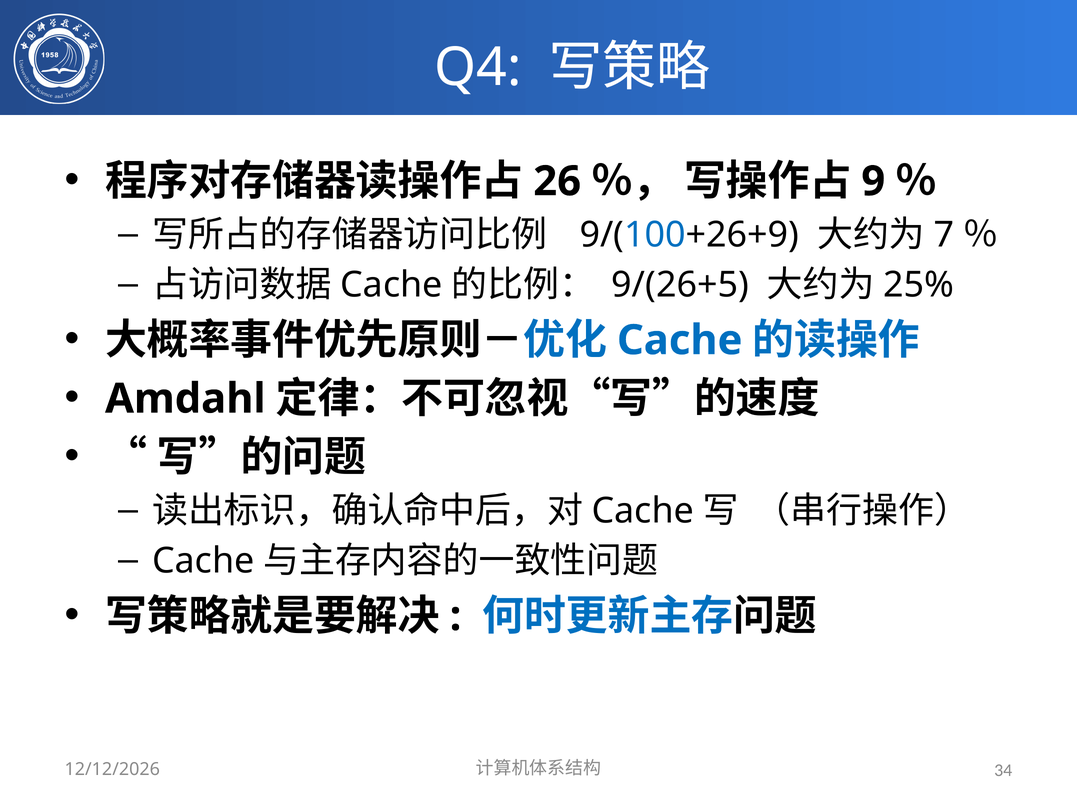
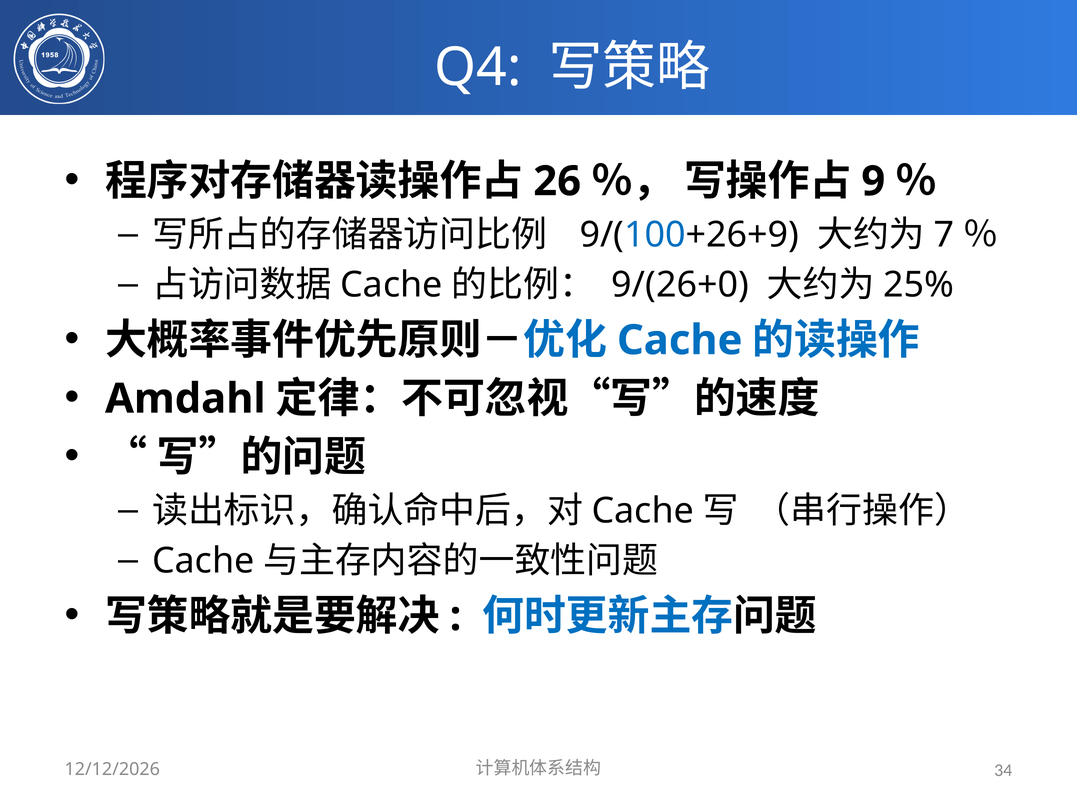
9/(26+5: 9/(26+5 -> 9/(26+0 (680, 285)
